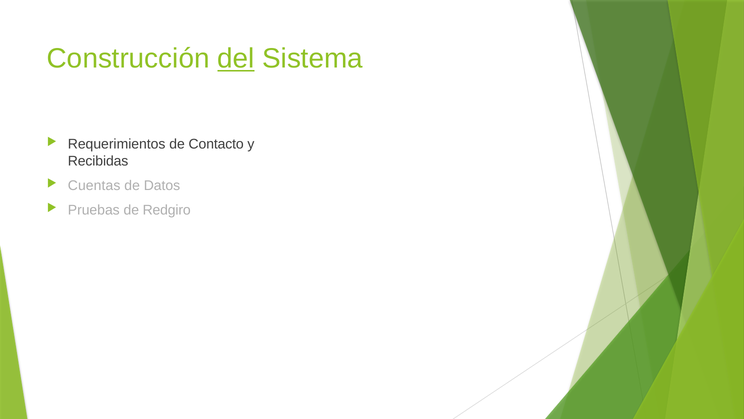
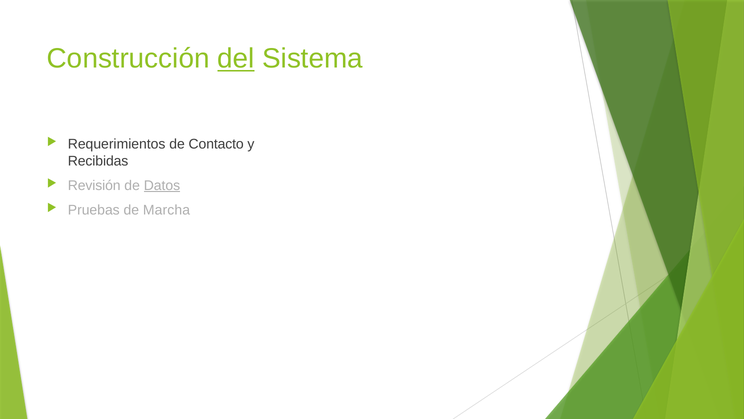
Cuentas: Cuentas -> Revisión (94, 185)
Datos underline: none -> present (162, 185)
Redgiro: Redgiro -> Marcha (167, 210)
